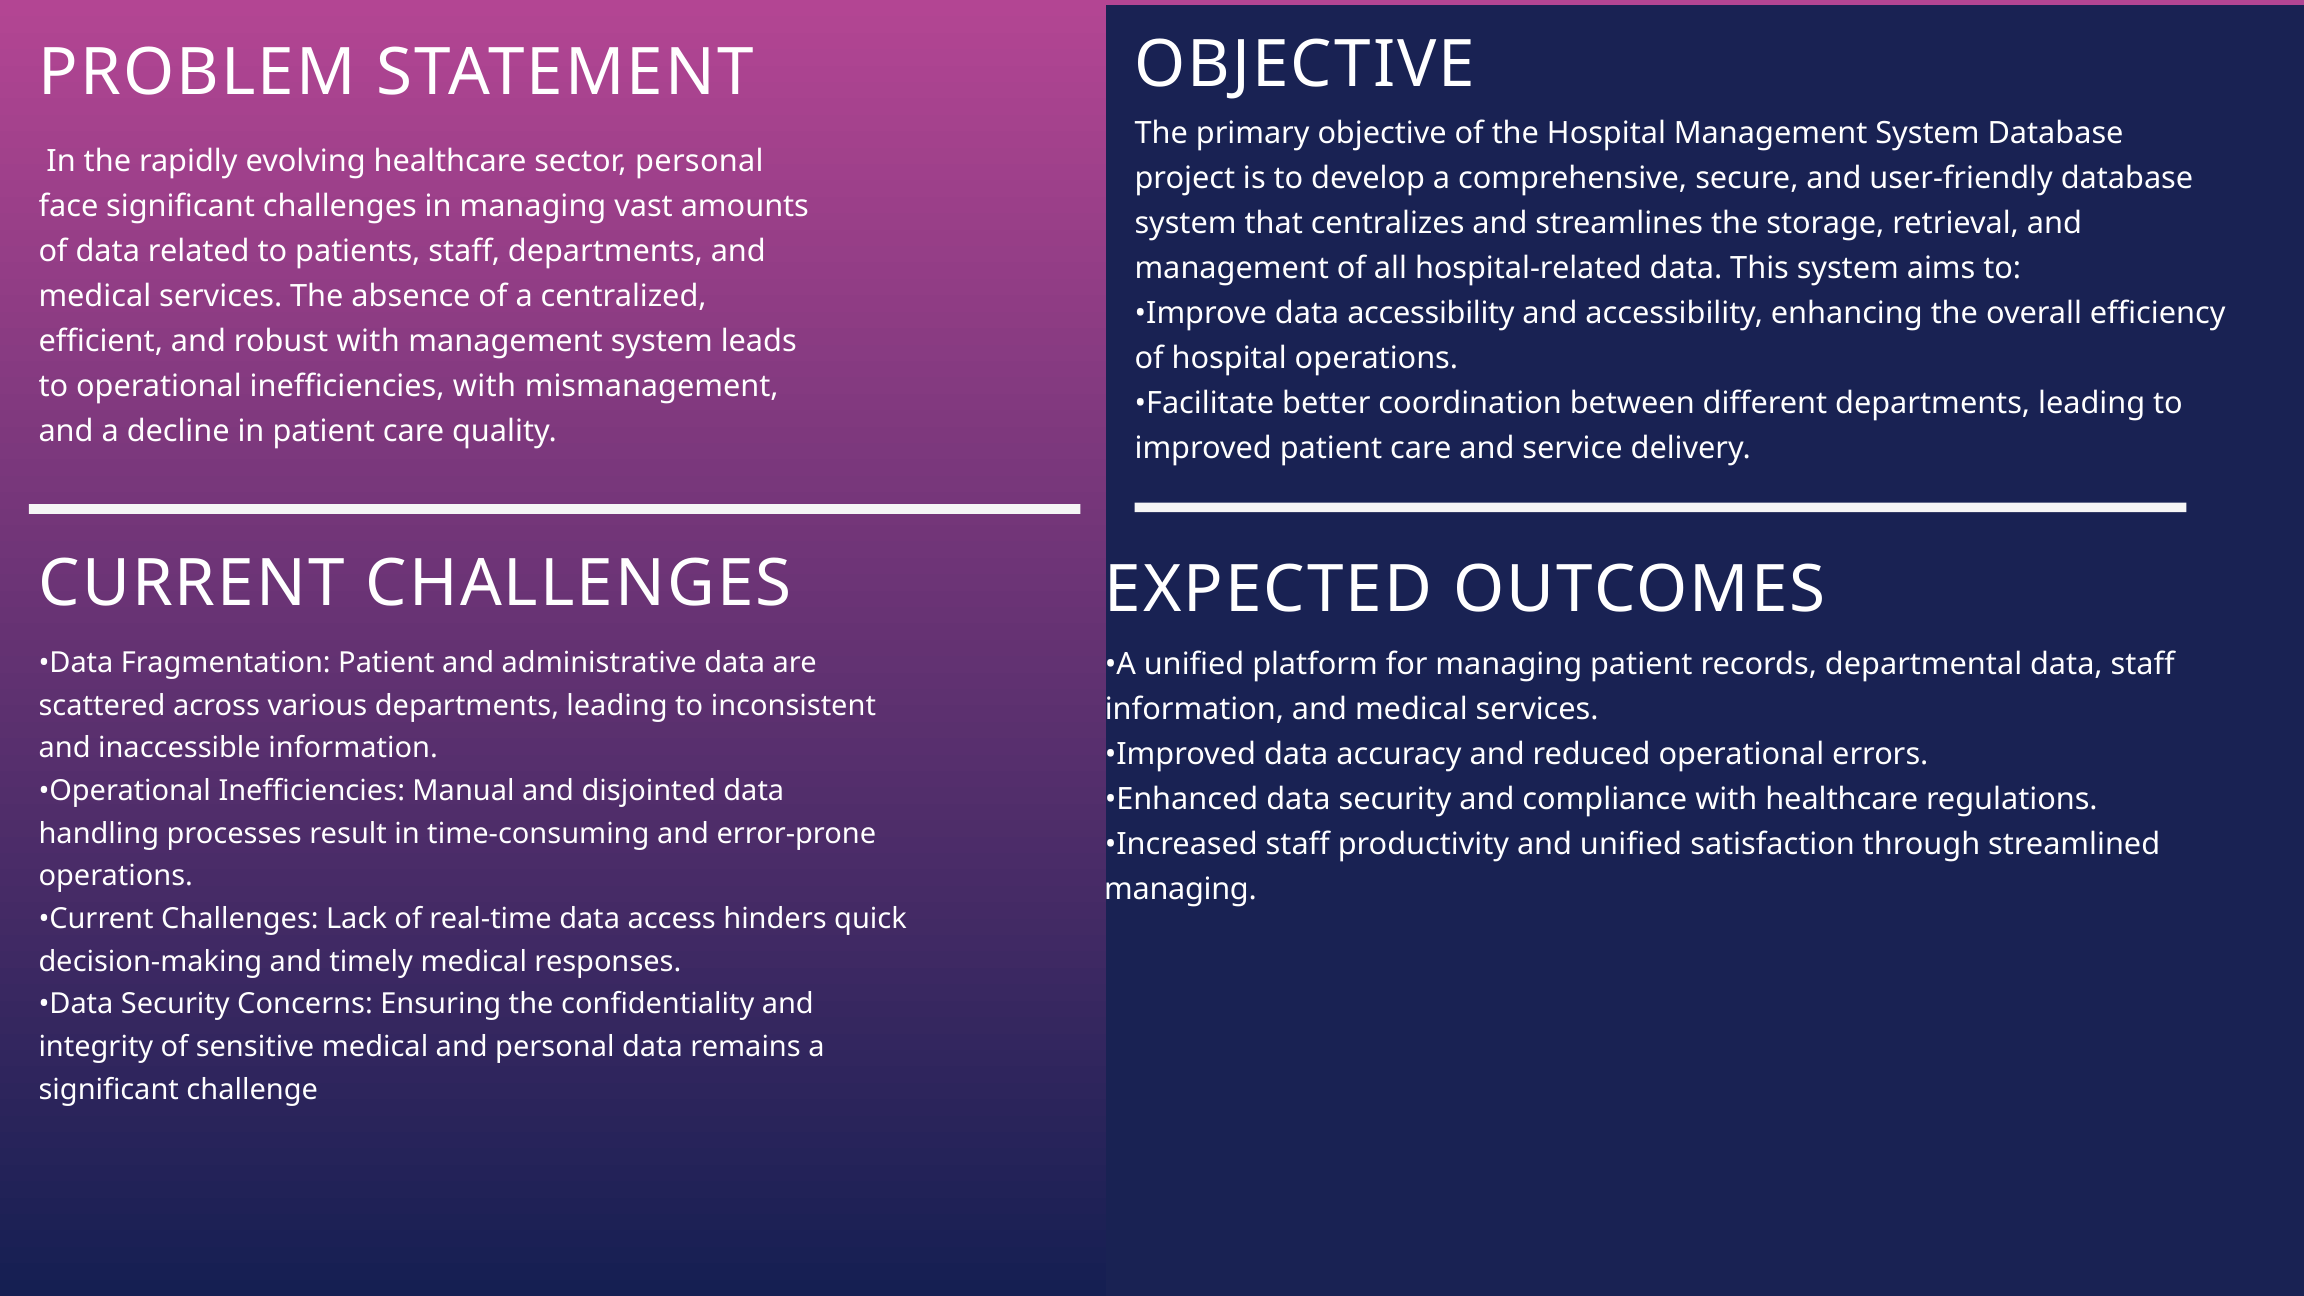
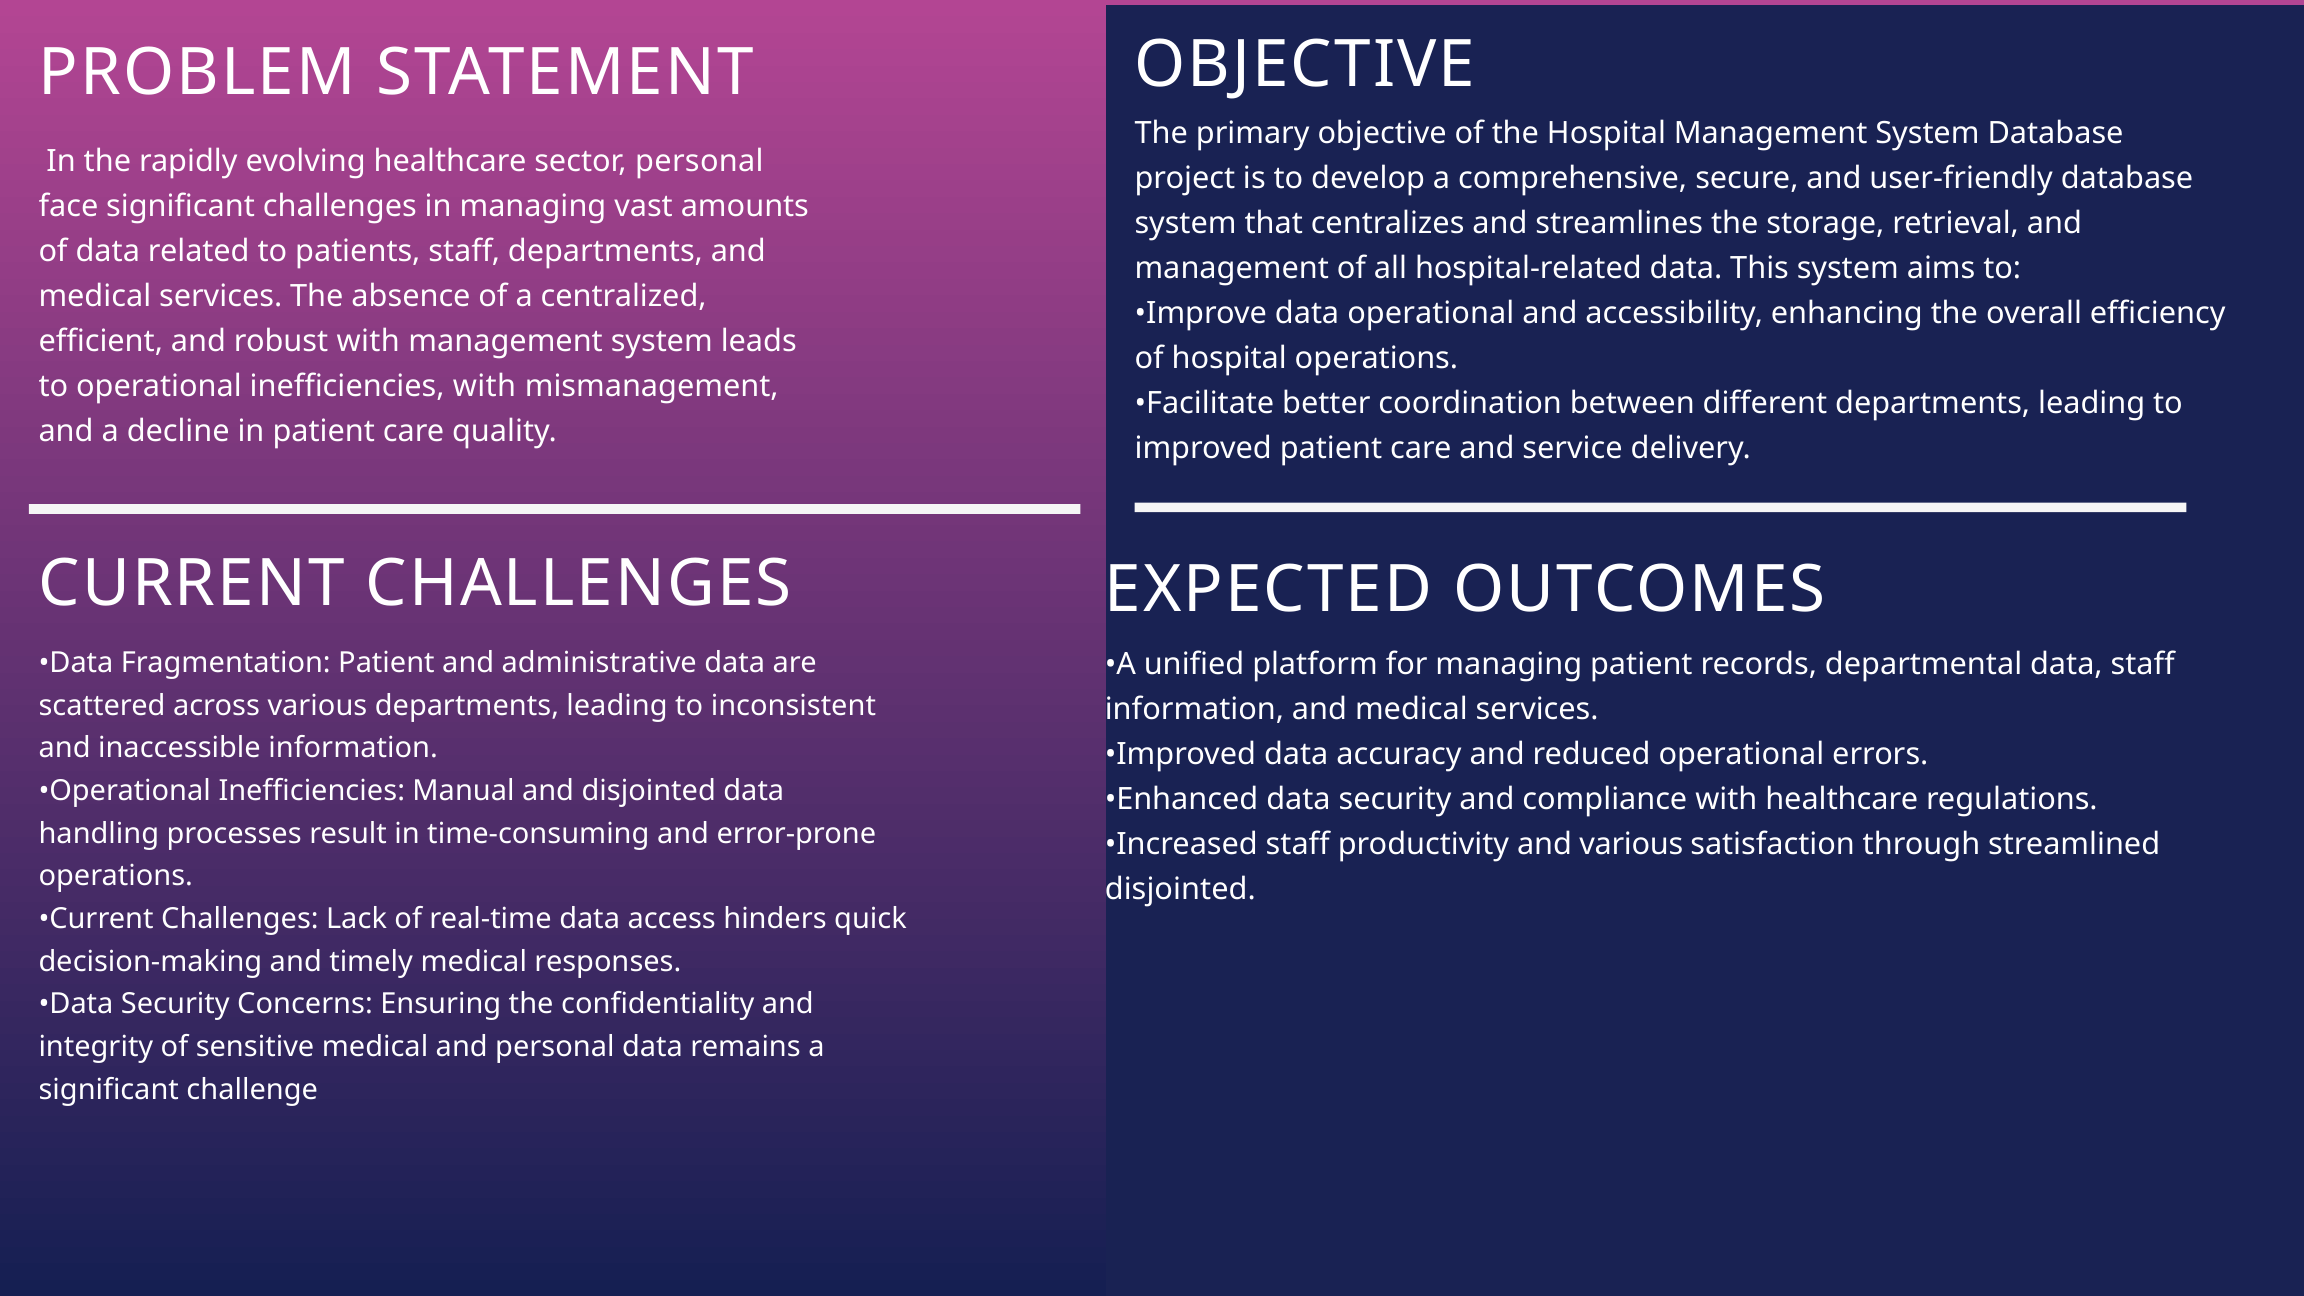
data accessibility: accessibility -> operational (1431, 313)
and unified: unified -> various (1631, 844)
managing: managing -> disjointed (1180, 889)
